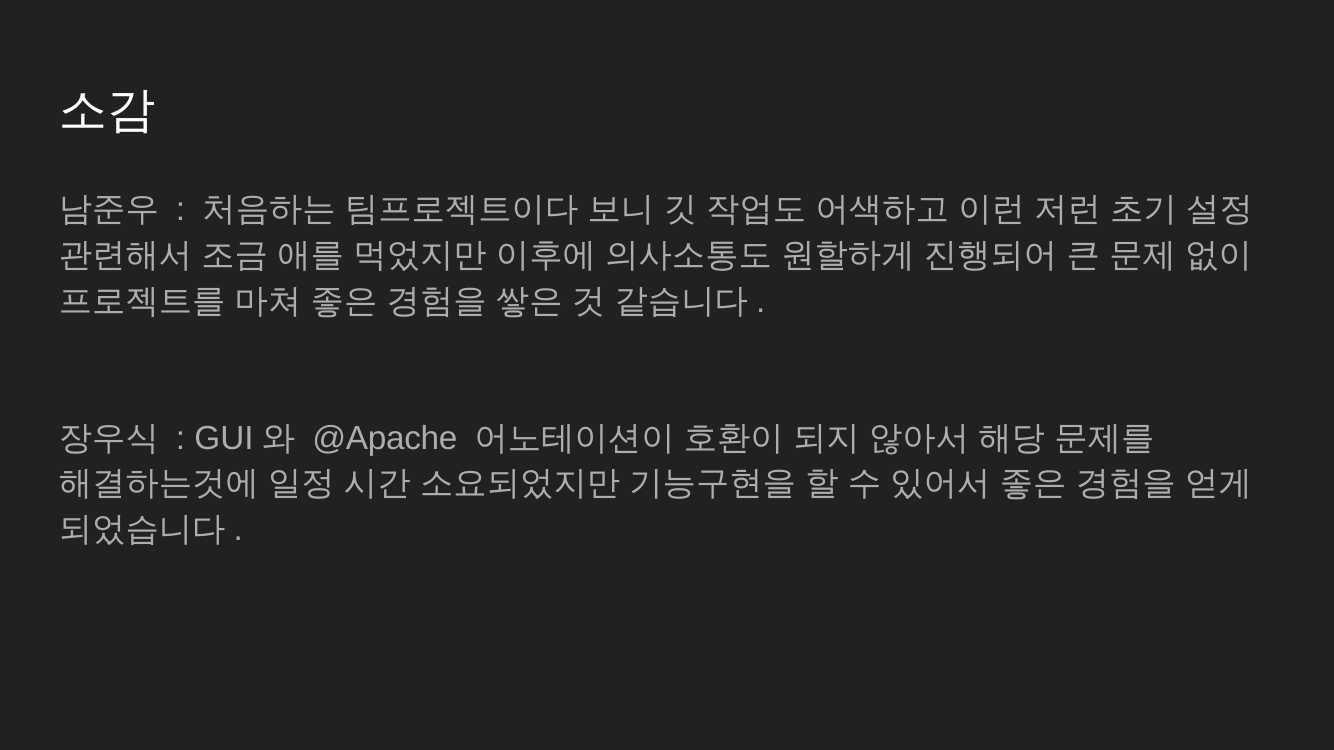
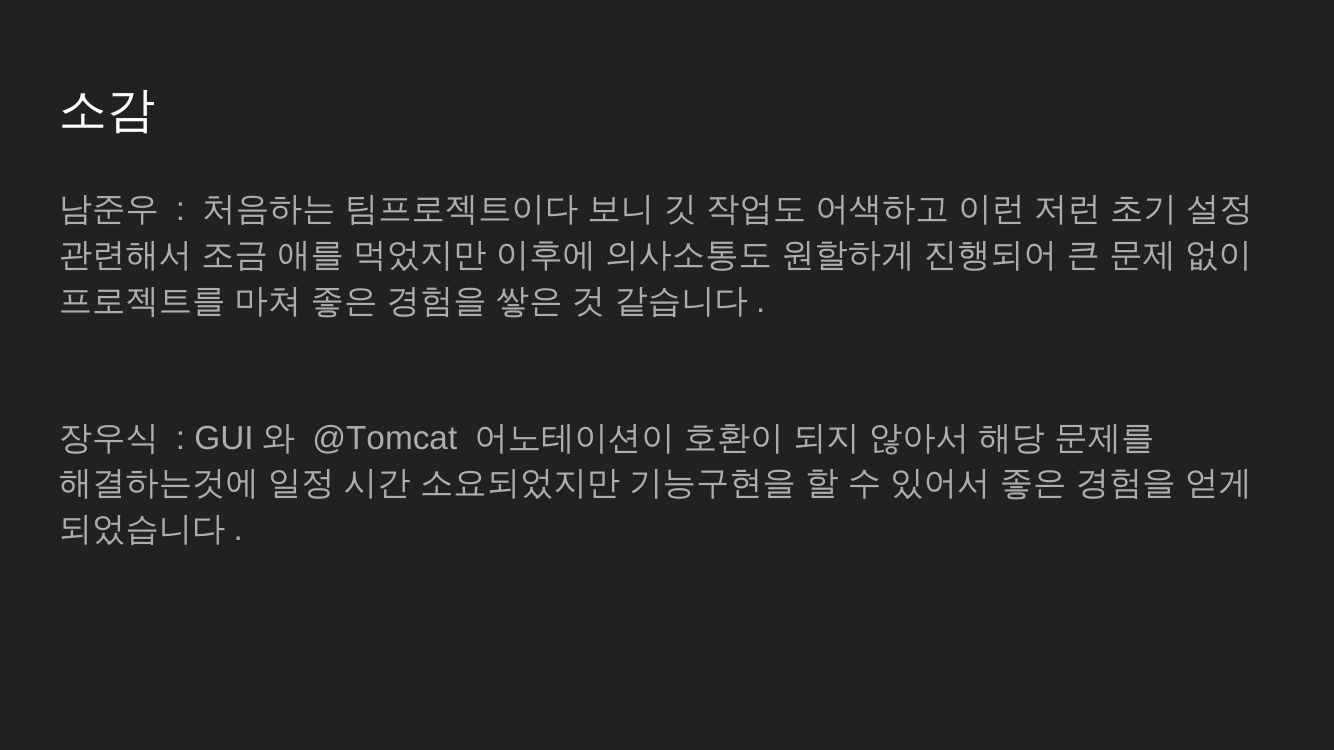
@Apache: @Apache -> @Tomcat (385, 438)
